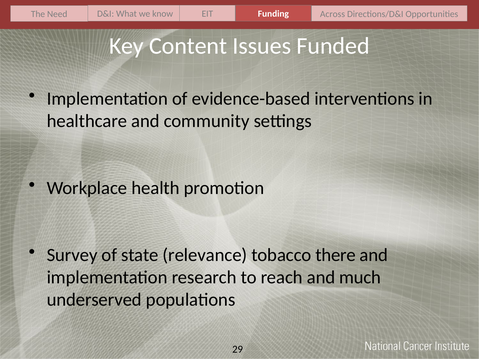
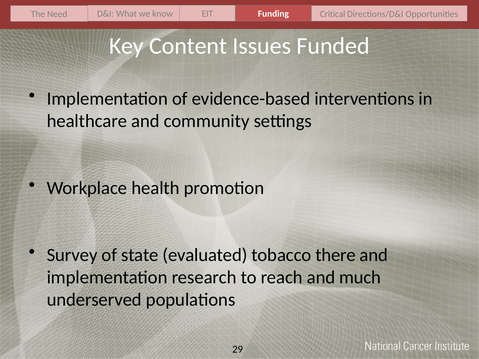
Across: Across -> Critical (333, 14)
relevance: relevance -> evaluated (205, 255)
